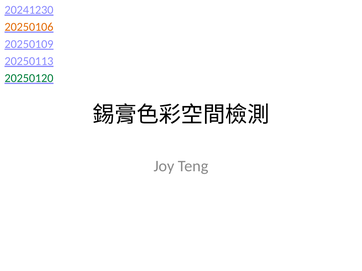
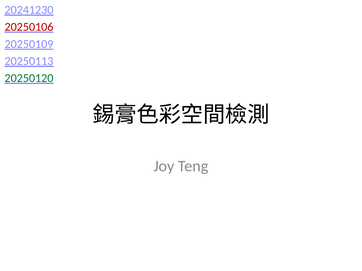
20250106 colour: orange -> red (29, 27)
